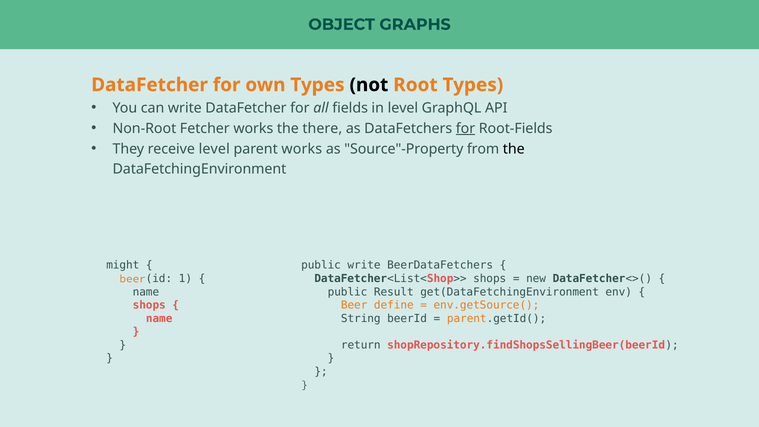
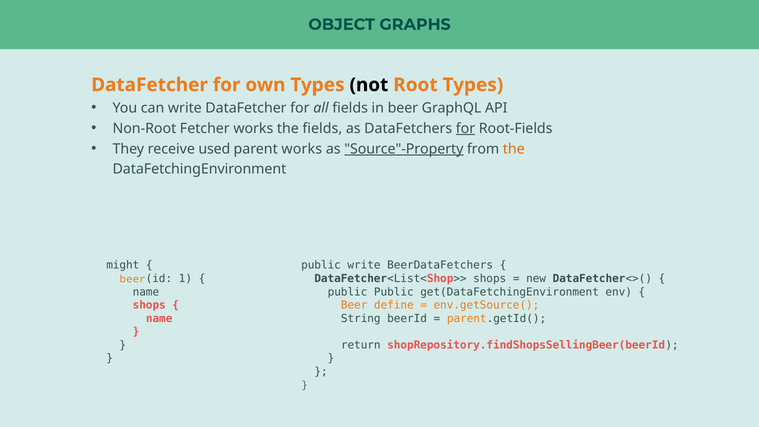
in level: level -> beer (403, 108)
the there: there -> fields (322, 128)
receive level: level -> used (214, 149)
Source"-Property underline: none -> present (404, 149)
the colour: black -> orange (514, 149)
public Result: Result -> Public (394, 292)
